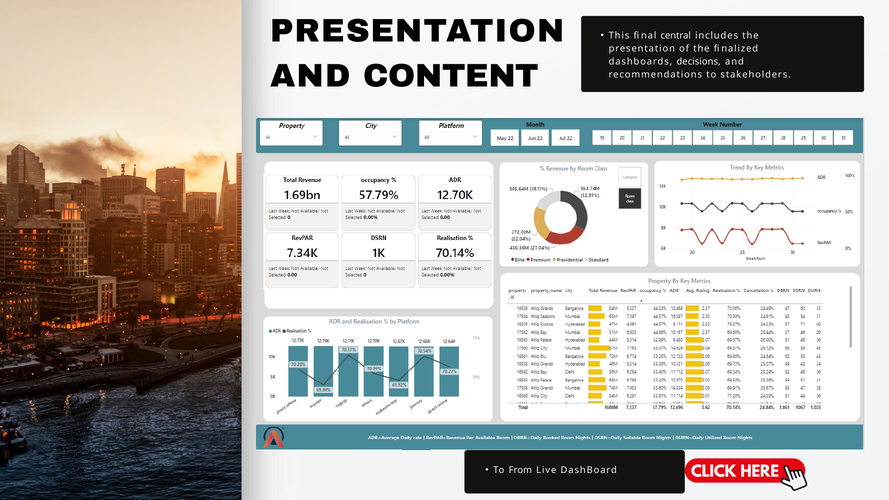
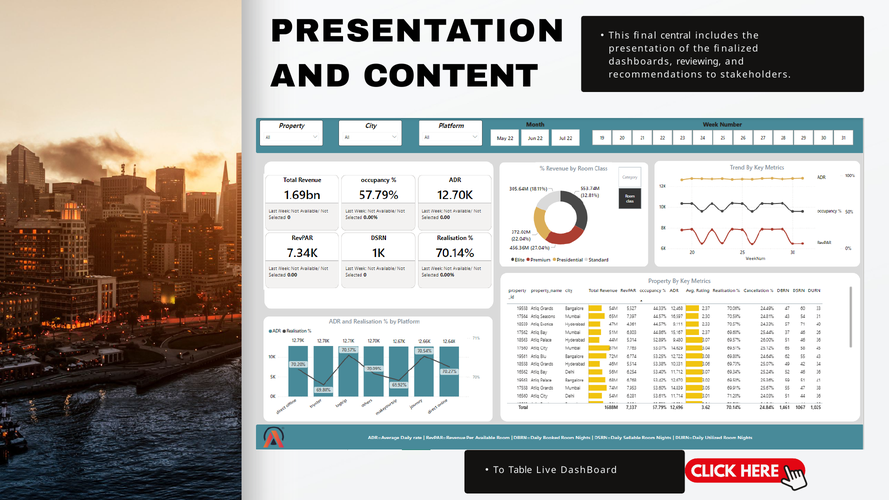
decisions: decisions -> reviewing (699, 61)
From: From -> Table (520, 470)
